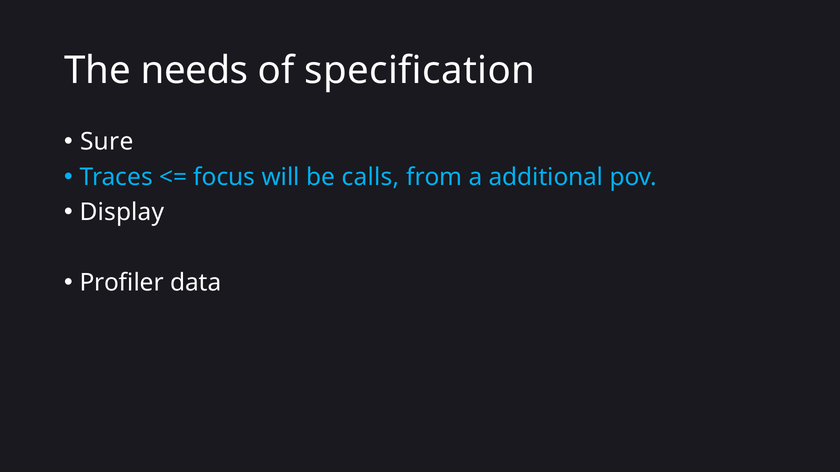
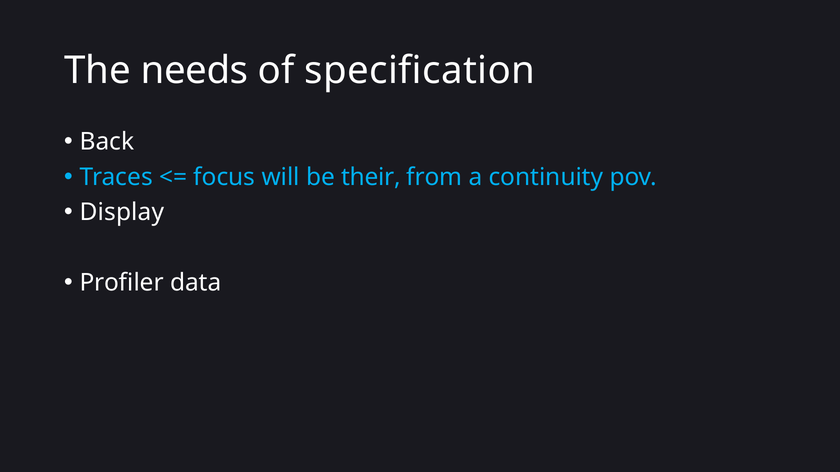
Sure: Sure -> Back (107, 142)
calls: calls -> their (371, 177)
additional: additional -> continuity (546, 177)
